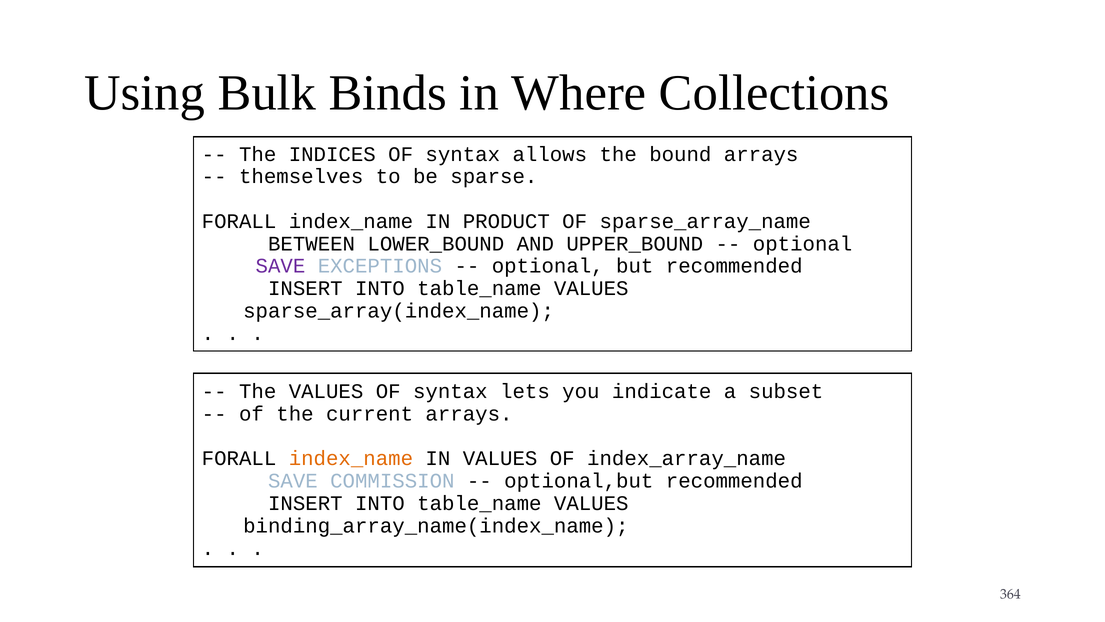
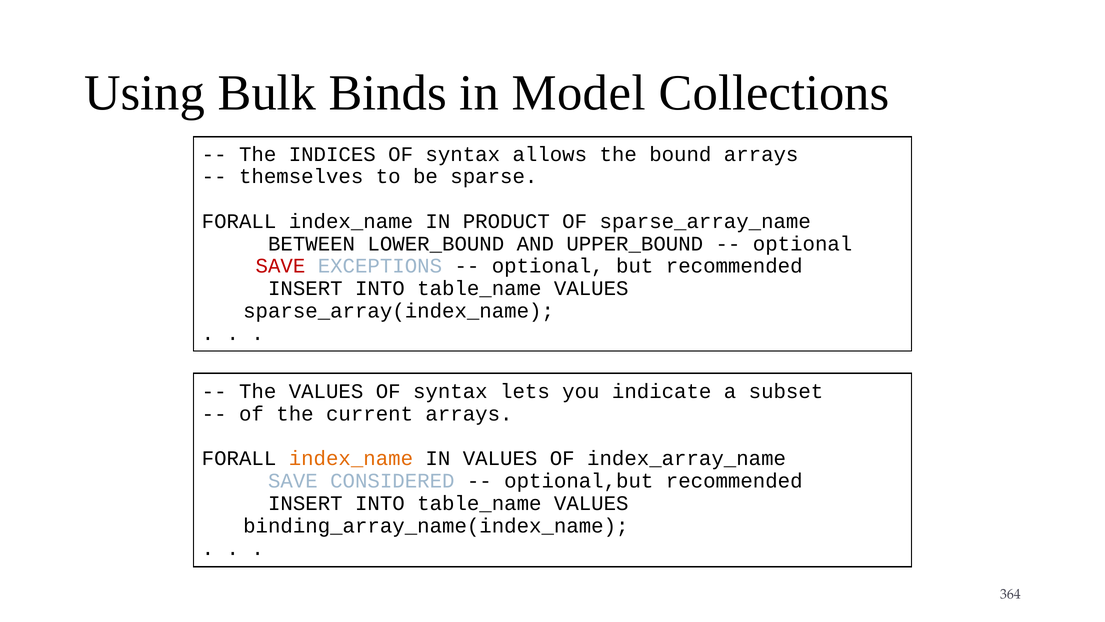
Where: Where -> Model (579, 93)
SAVE colour: purple -> red (280, 266)
COMMISSION: COMMISSION -> CONSIDERED (392, 481)
